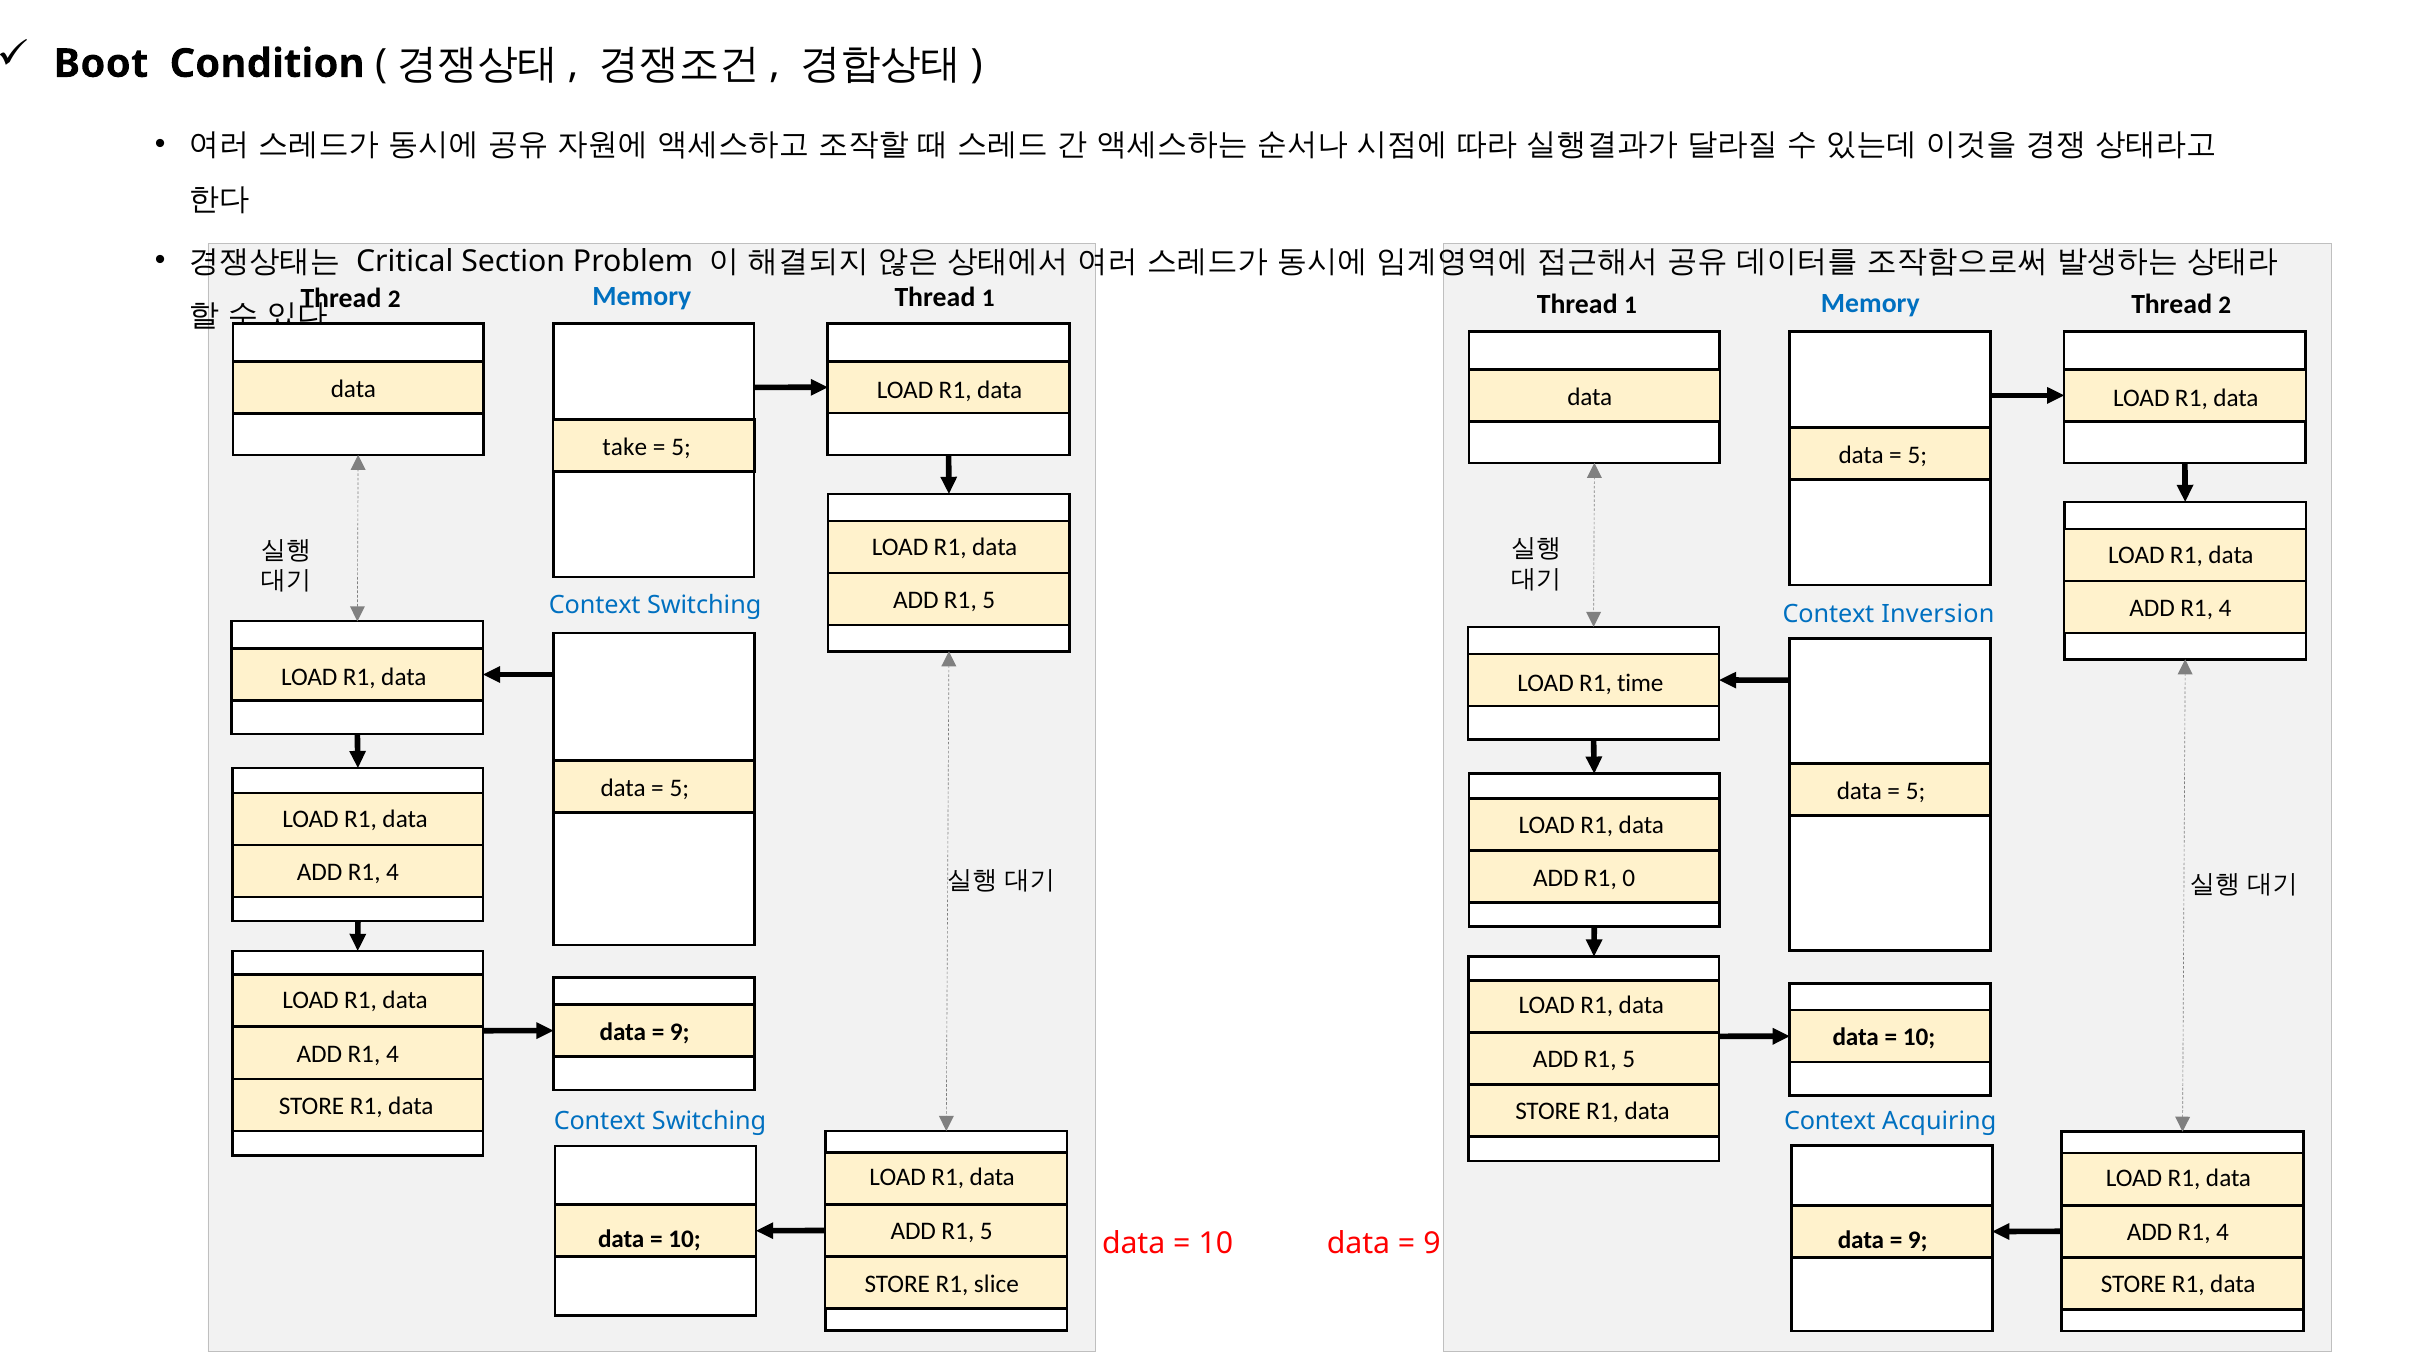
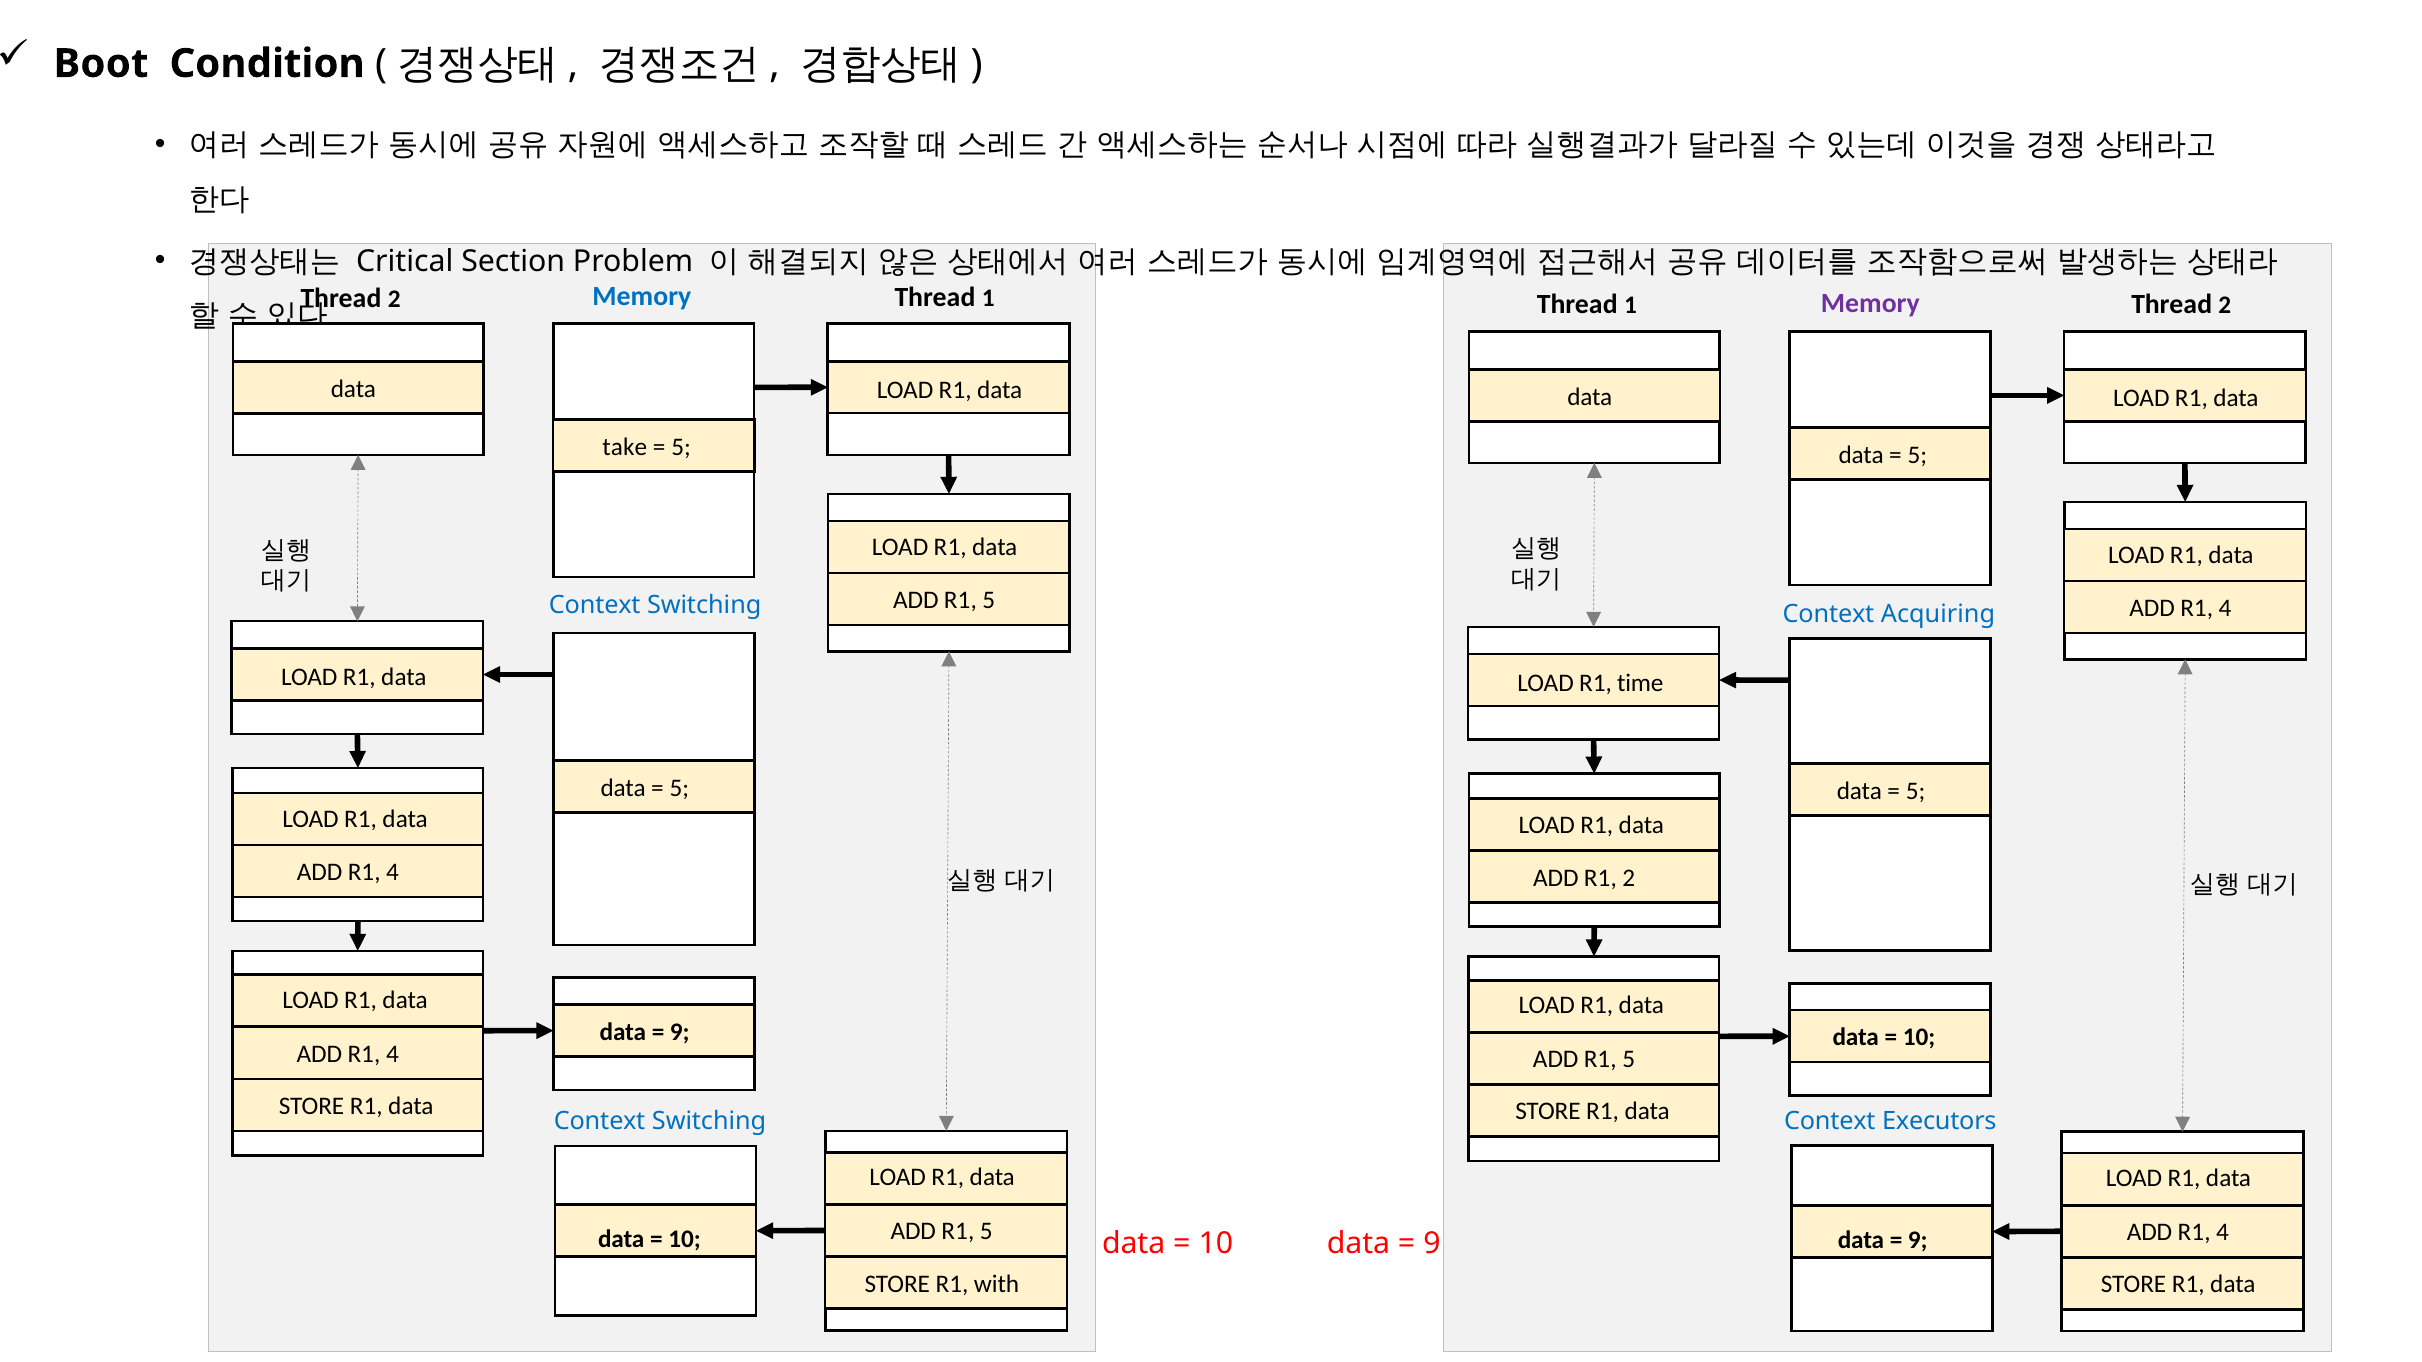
Memory colour: blue -> purple (1870, 303)
Inversion: Inversion -> Acquiring (1938, 614)
R1 0: 0 -> 2 (1629, 878)
Acquiring: Acquiring -> Executors (1939, 1121)
slice: slice -> with (997, 1284)
